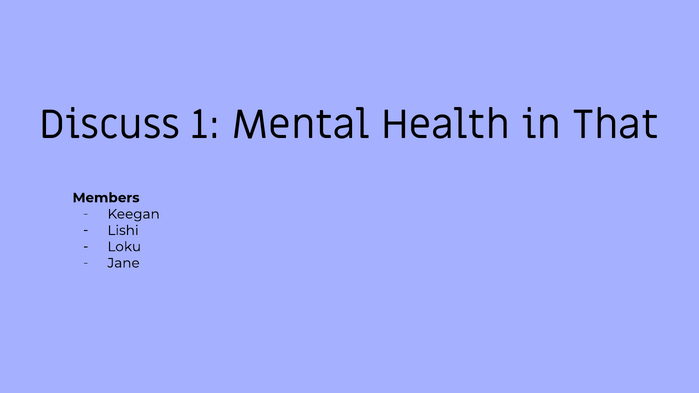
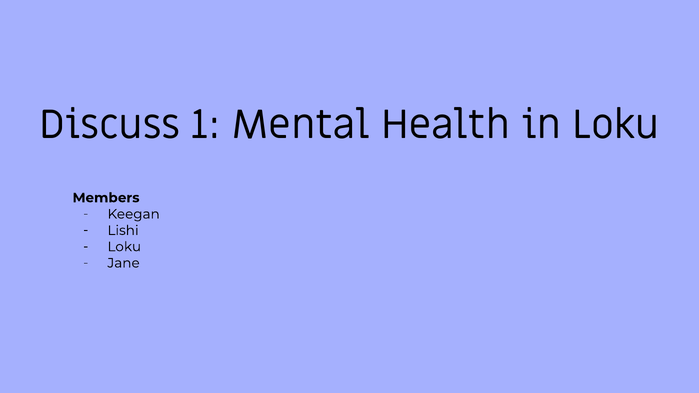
in That: That -> Loku (616, 125)
